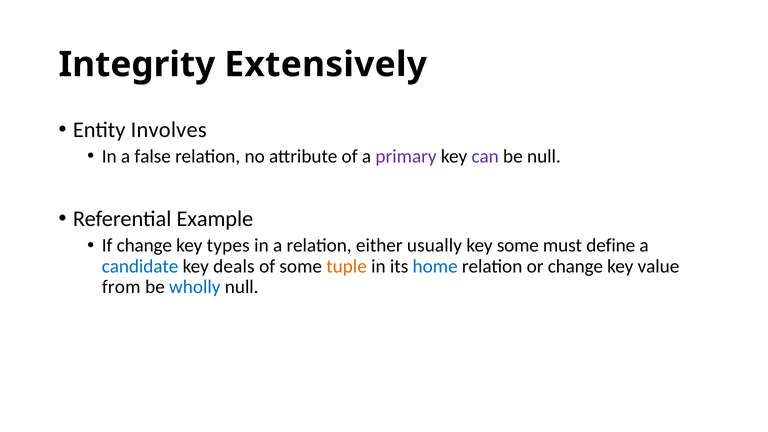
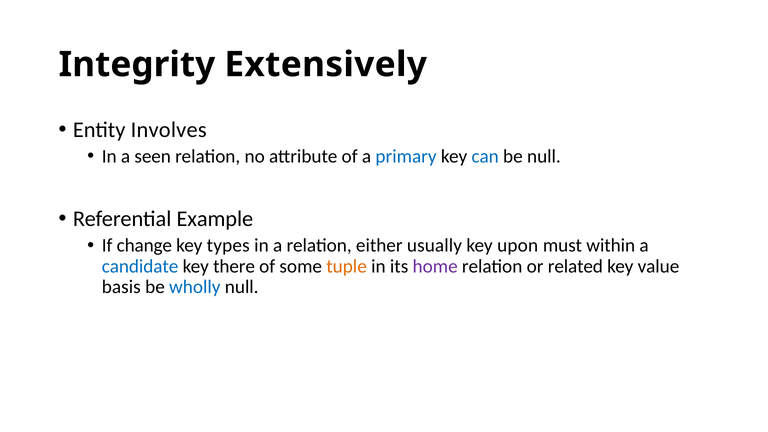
false: false -> seen (153, 156)
primary colour: purple -> blue (406, 156)
can colour: purple -> blue (485, 156)
key some: some -> upon (518, 245)
define: define -> within (611, 245)
deals: deals -> there (234, 266)
home colour: blue -> purple (435, 266)
or change: change -> related (575, 266)
from: from -> basis (121, 287)
